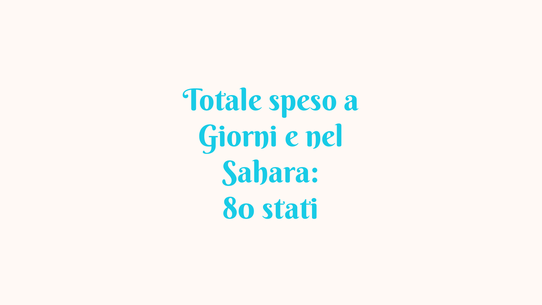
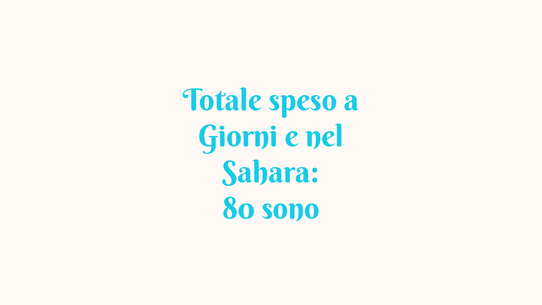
stati: stati -> sono (291, 209)
